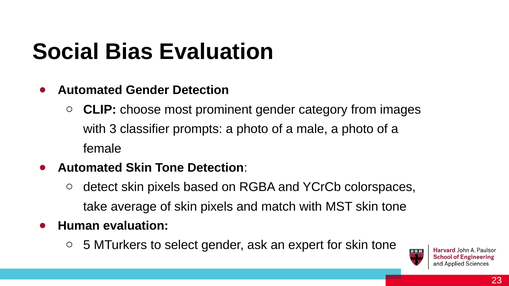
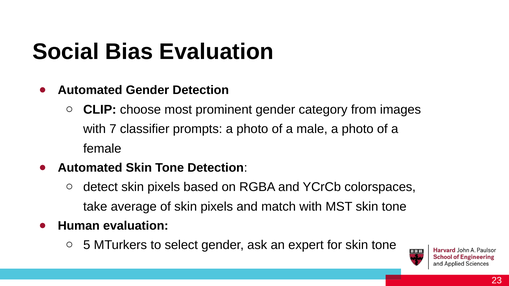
3: 3 -> 7 (113, 129)
